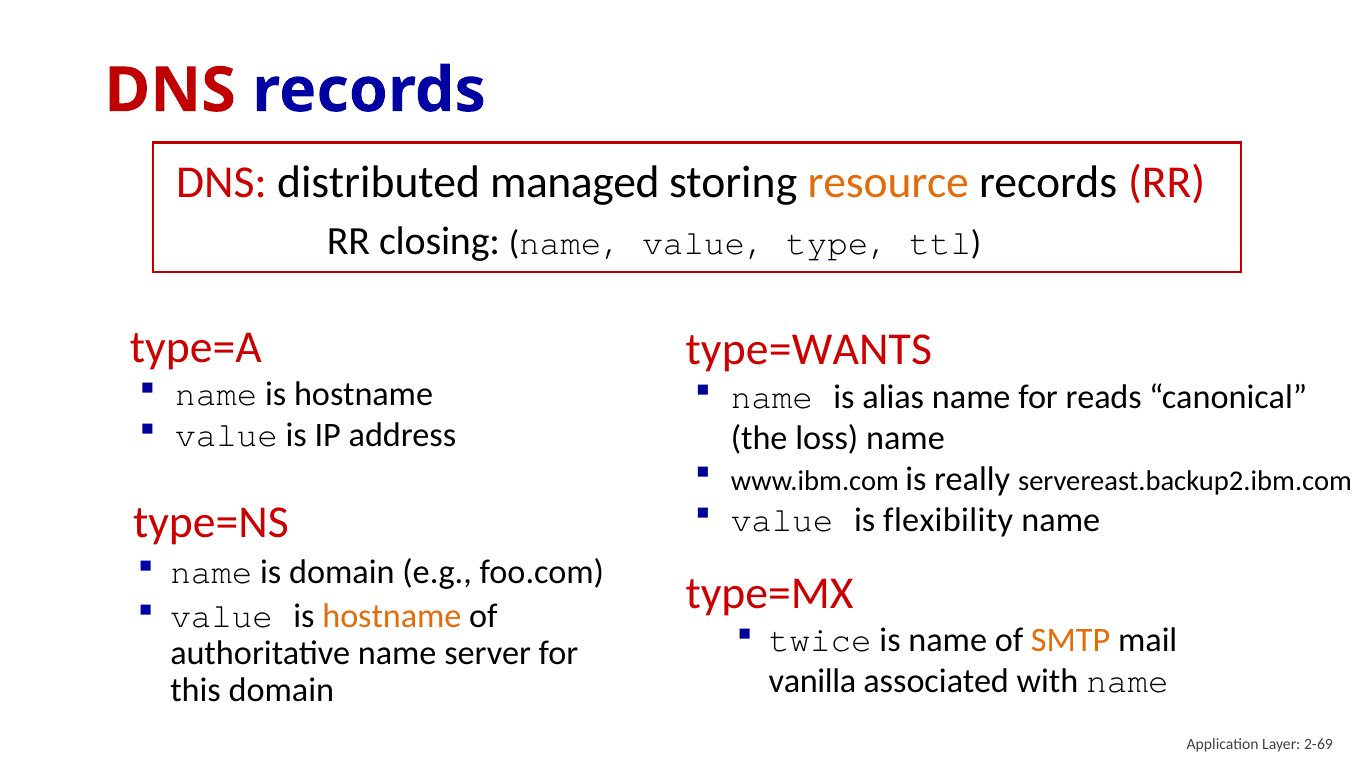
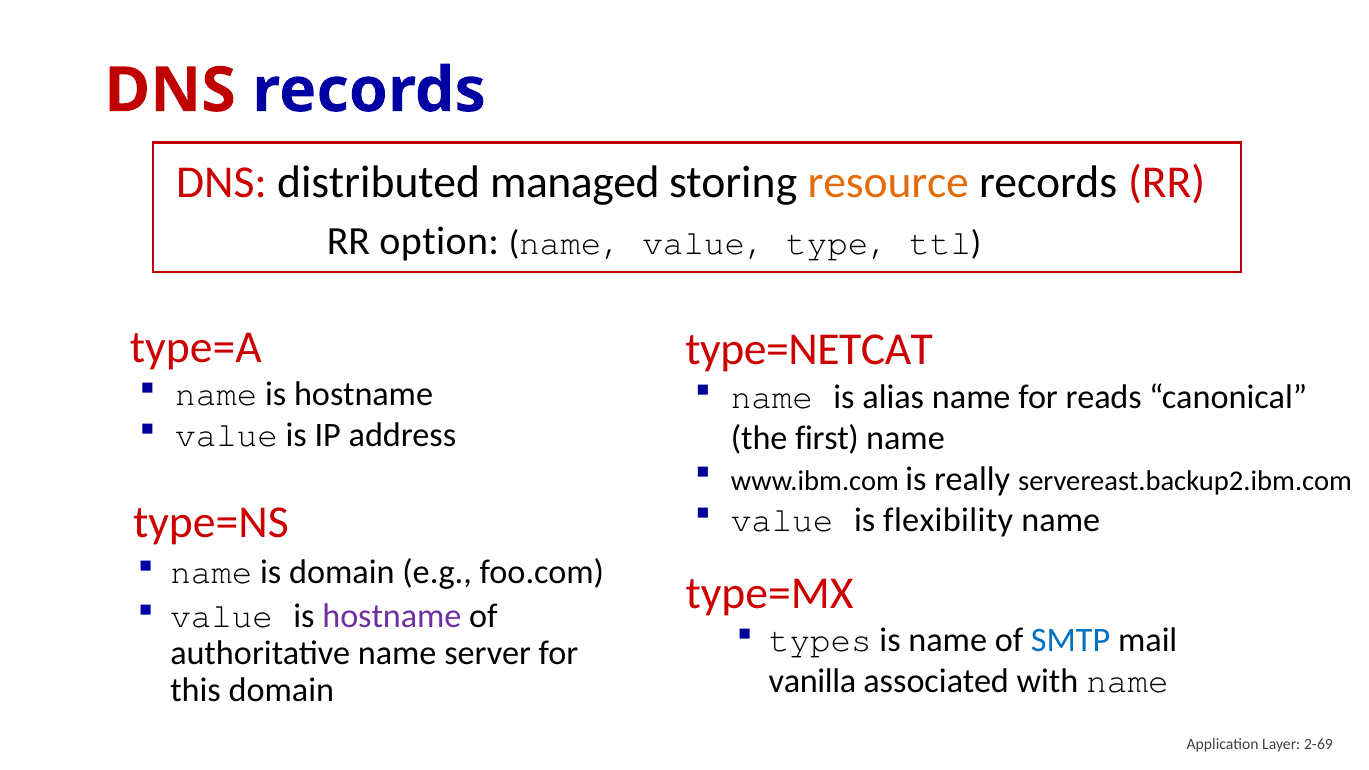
closing: closing -> option (439, 241)
type=WANTS: type=WANTS -> type=NETCAT (809, 350)
loss: loss -> first (827, 438)
hostname colour: orange -> purple (392, 617)
twice: twice -> types (820, 641)
SMTP colour: orange -> blue (1071, 641)
